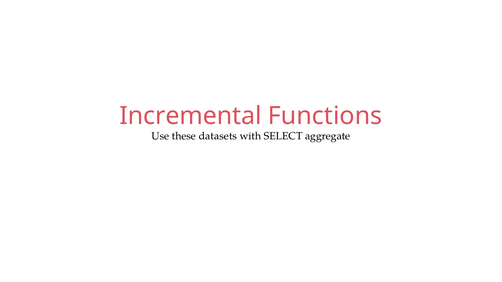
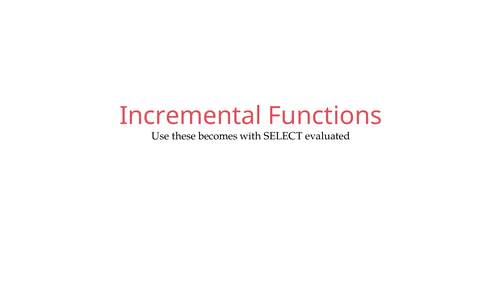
datasets: datasets -> becomes (218, 136)
aggregate: aggregate -> evaluated (328, 136)
